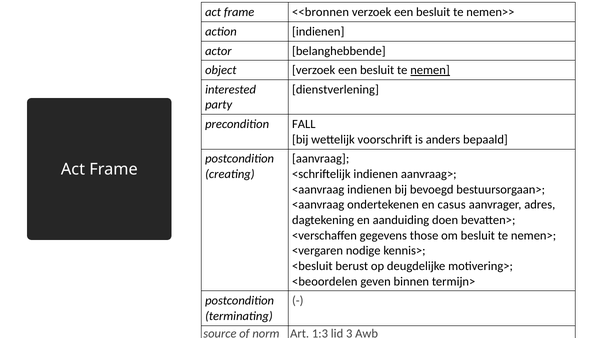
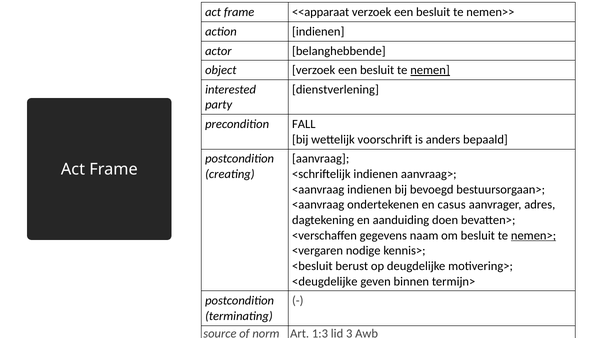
<<bronnen: <<bronnen -> <<apparaat (321, 12)
those: those -> naam (424, 236)
nemen> underline: none -> present (534, 236)
<beoordelen: <beoordelen -> <deugdelijke (325, 282)
